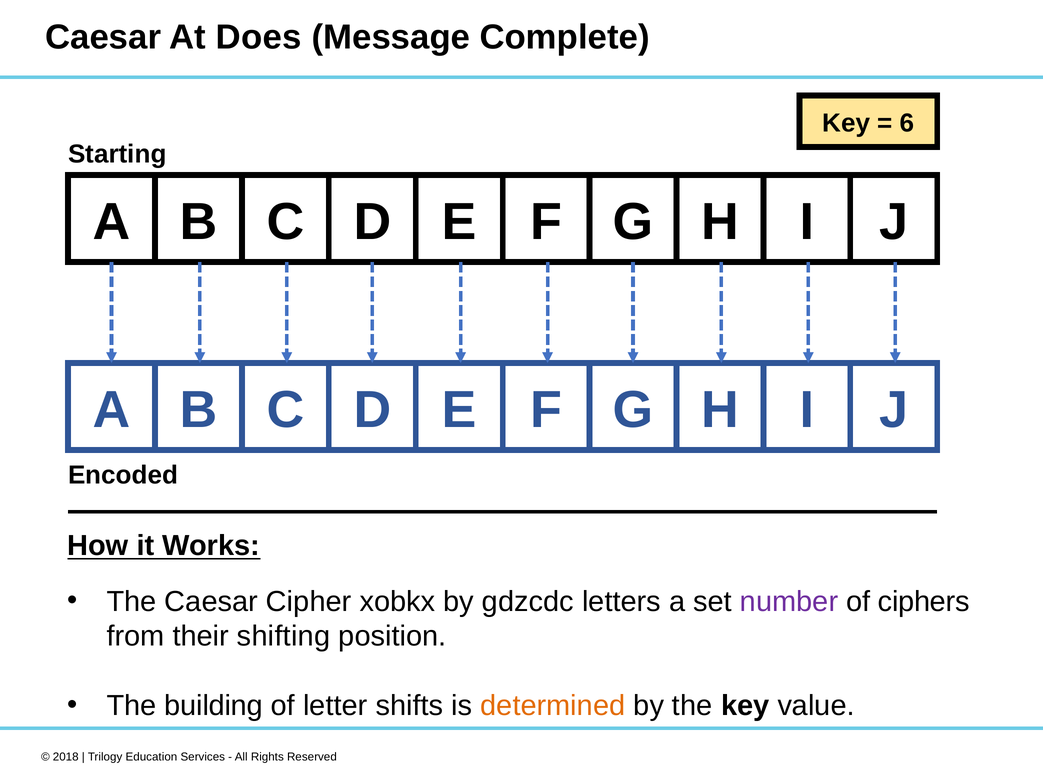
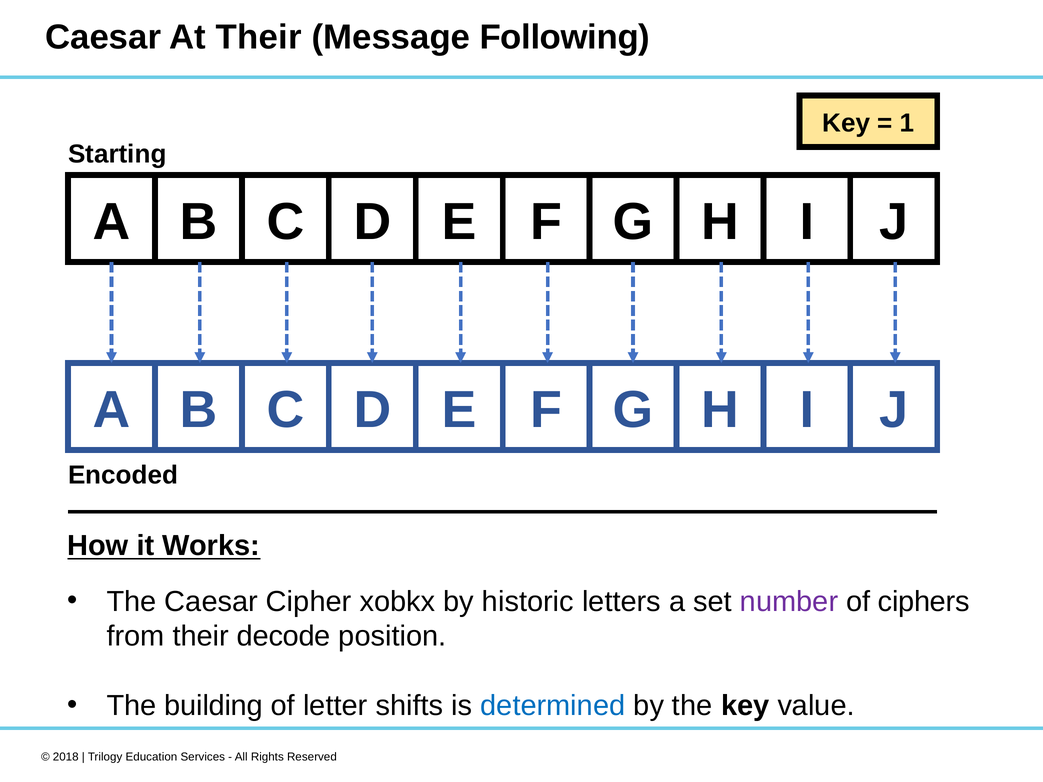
At Does: Does -> Their (259, 37)
Complete: Complete -> Following (565, 37)
6: 6 -> 1 (907, 123)
gdzcdc: gdzcdc -> historic (528, 602)
shifting: shifting -> decode (284, 636)
determined colour: orange -> blue (553, 706)
